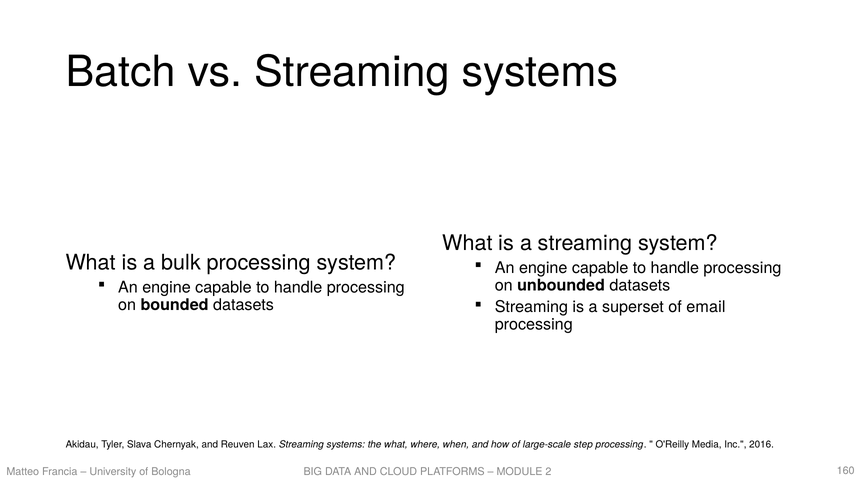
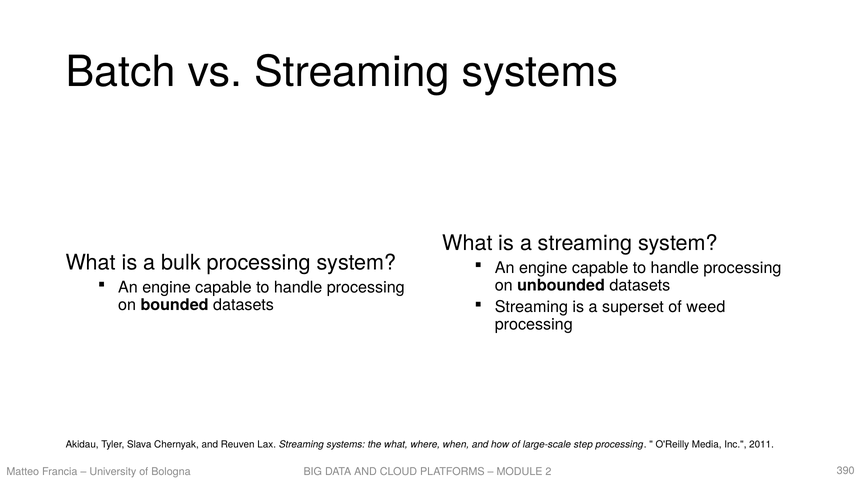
email: email -> weed (706, 307)
2016: 2016 -> 2011 (762, 445)
160: 160 -> 390 (846, 471)
